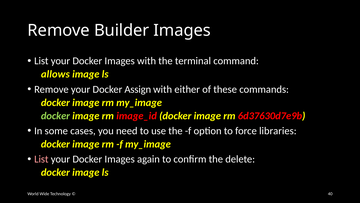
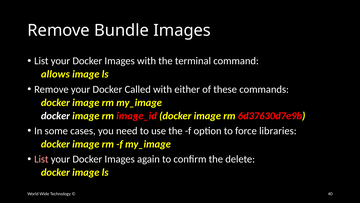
Builder: Builder -> Bundle (122, 30)
Assign: Assign -> Called (138, 89)
docker colour: light green -> white (55, 115)
